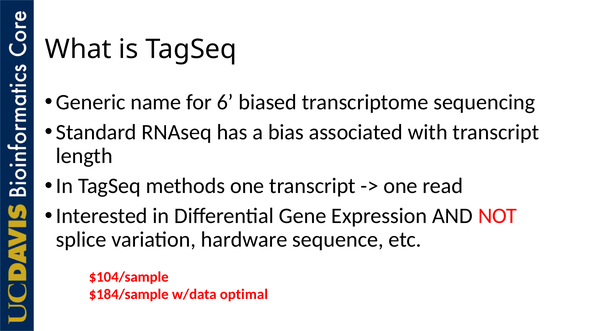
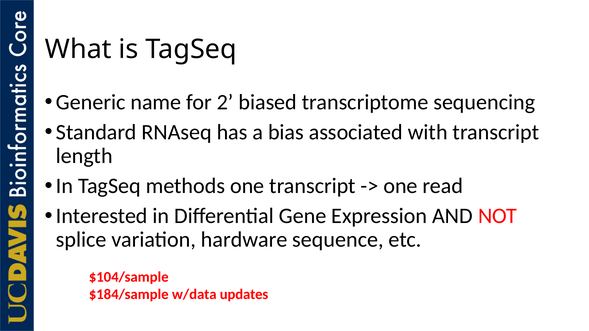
6: 6 -> 2 (225, 102)
optimal: optimal -> updates (244, 295)
